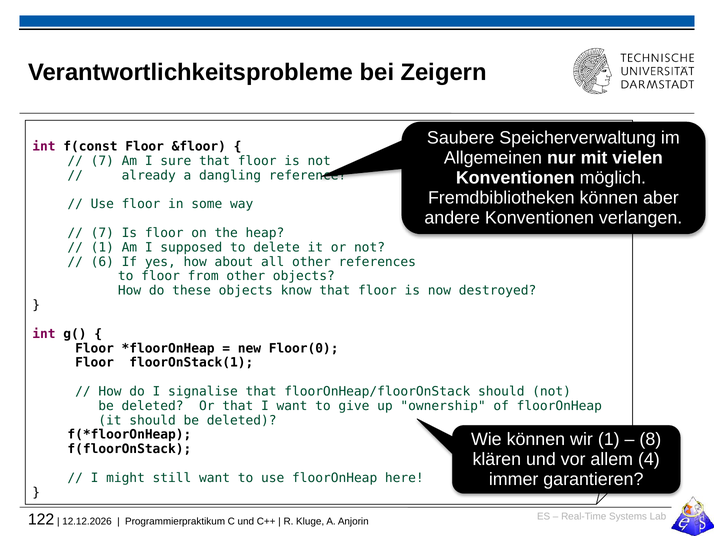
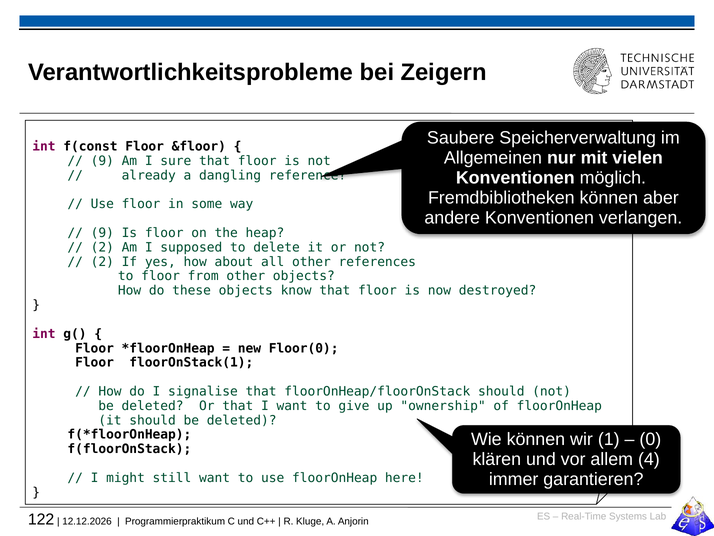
7: 7 -> 9 (102, 161)
7: 7 -> 9 (102, 233)
1: 1 -> 2 (102, 247)
6: 6 -> 2 (102, 262)
8: 8 -> 0 (650, 439)
